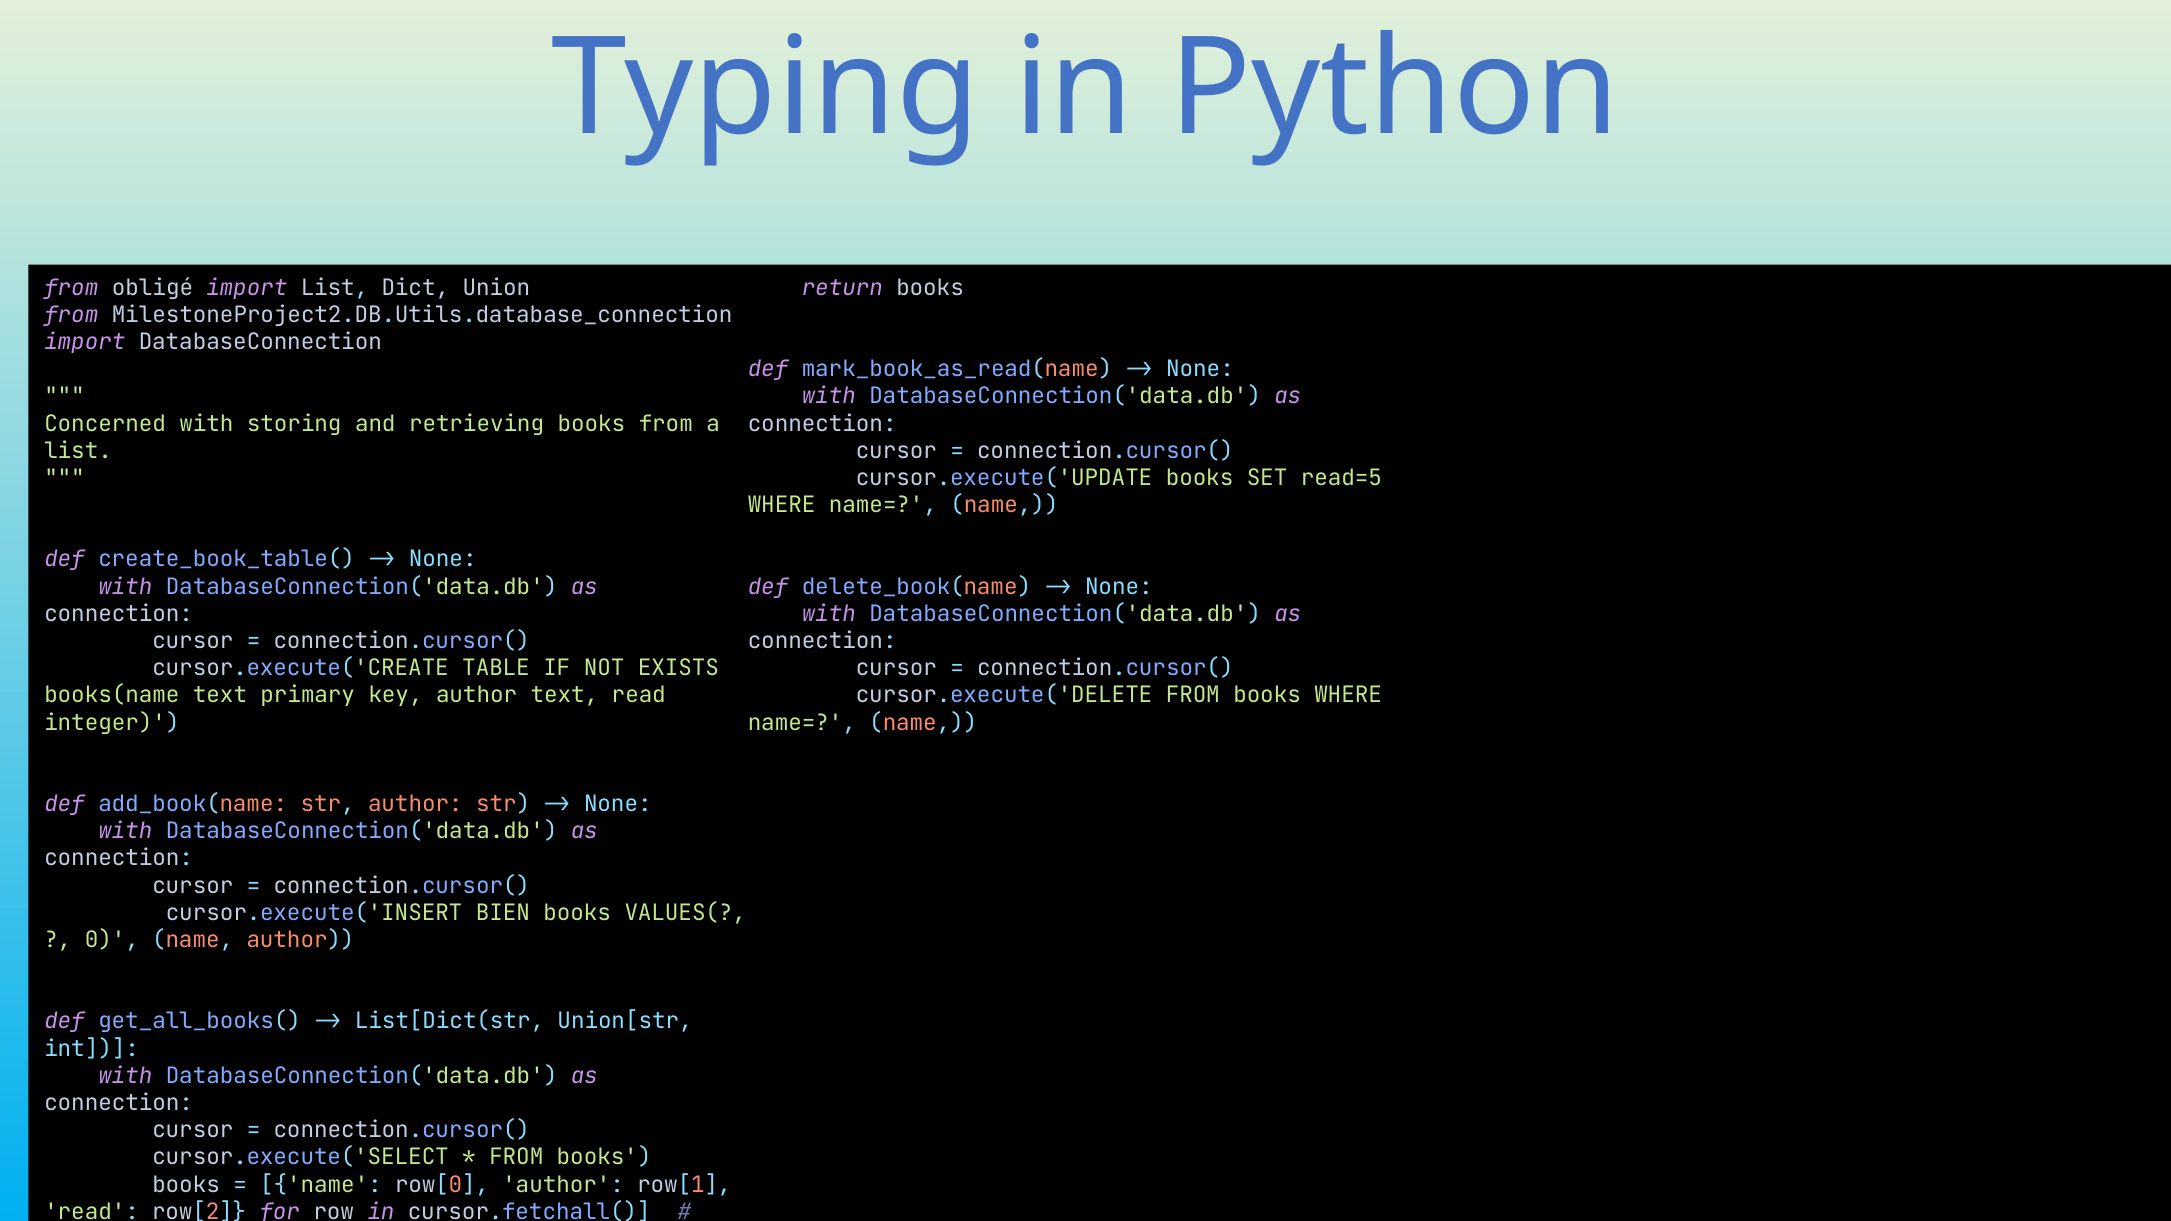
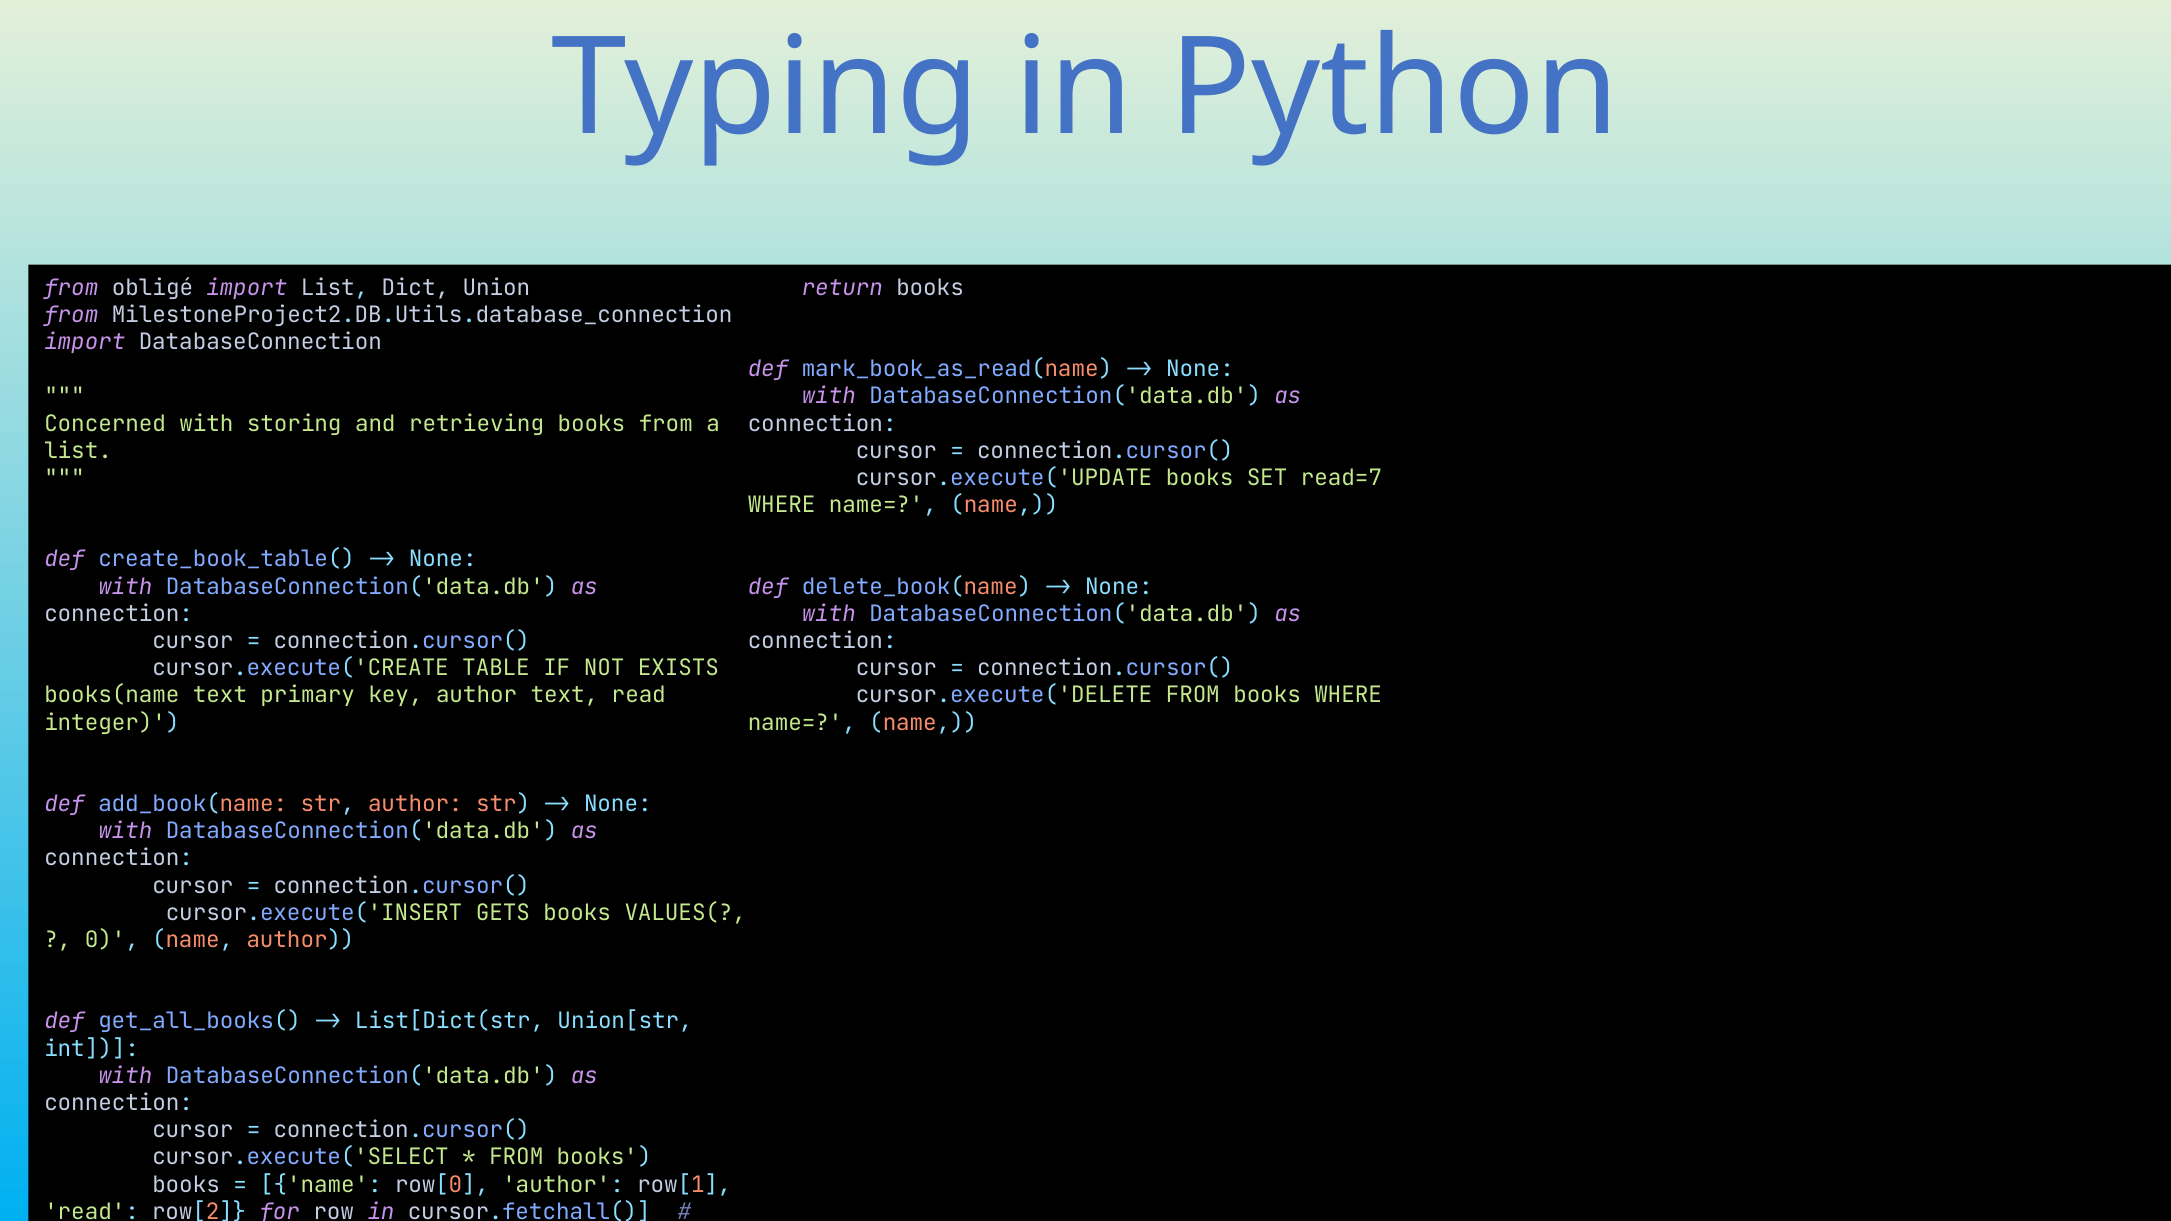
read=5: read=5 -> read=7 (1341, 478)
BIEN: BIEN -> GETS (503, 913)
